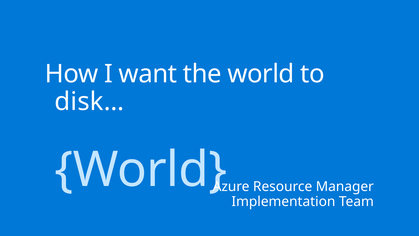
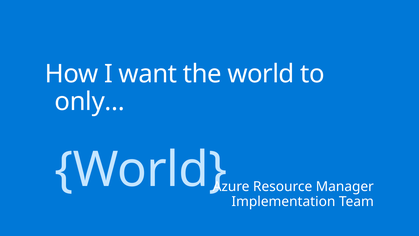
disk…: disk… -> only… (90, 102)
